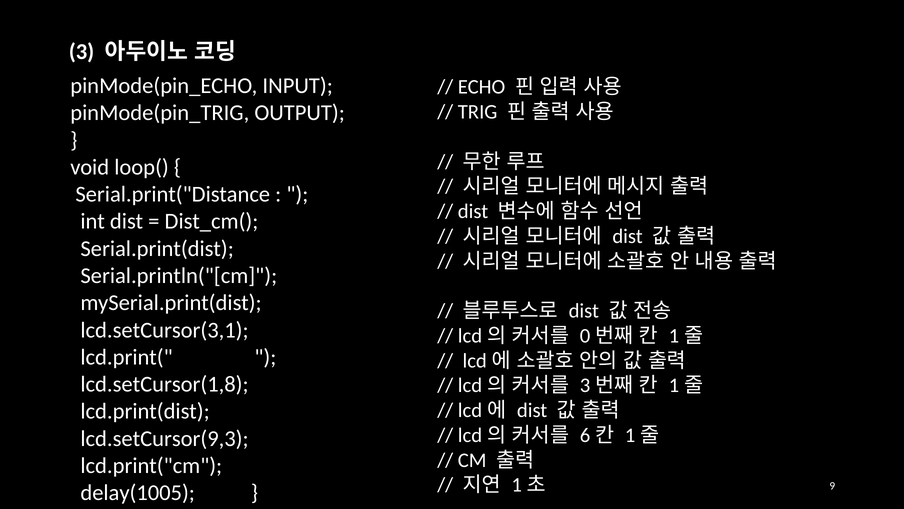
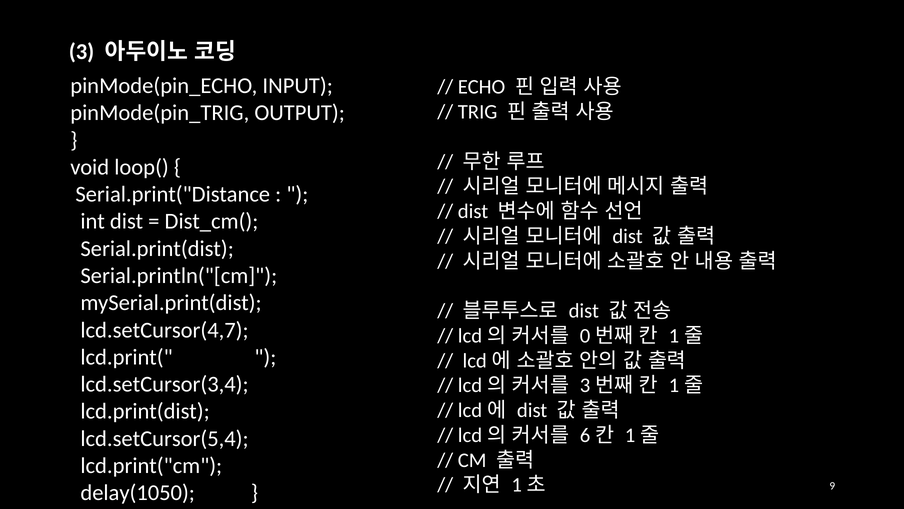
lcd.setCursor(3,1: lcd.setCursor(3,1 -> lcd.setCursor(4,7 (164, 330)
lcd.setCursor(1,8: lcd.setCursor(1,8 -> lcd.setCursor(3,4 (164, 384)
lcd.setCursor(9,3: lcd.setCursor(9,3 -> lcd.setCursor(5,4 (164, 438)
delay(1005: delay(1005 -> delay(1050 (138, 492)
